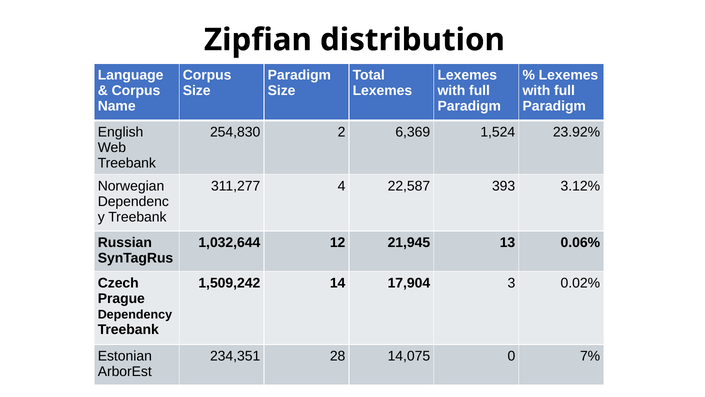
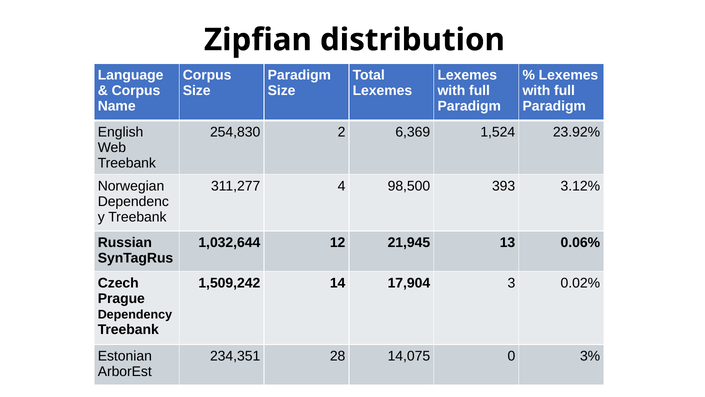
22,587: 22,587 -> 98,500 (409, 186)
7%: 7% -> 3% (590, 356)
